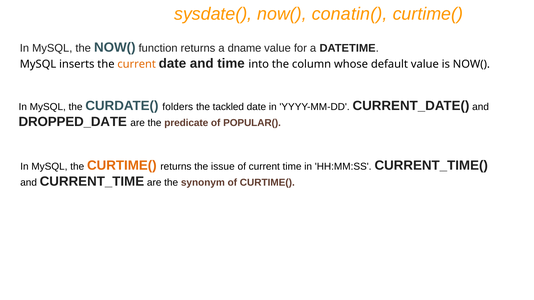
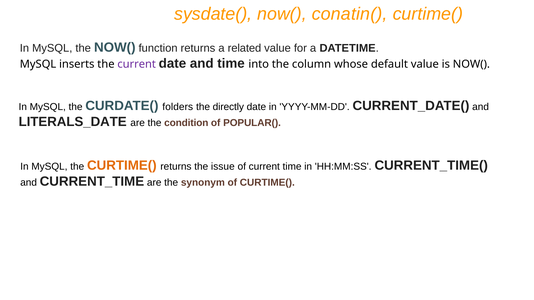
dname: dname -> related (244, 48)
current colour: orange -> purple (137, 64)
tackled: tackled -> directly (228, 107)
DROPPED_DATE: DROPPED_DATE -> LITERALS_DATE (73, 122)
predicate: predicate -> condition (186, 123)
